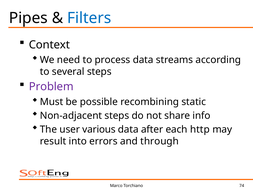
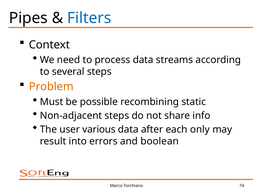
Problem colour: purple -> orange (51, 87)
http: http -> only (200, 129)
through: through -> boolean (160, 141)
